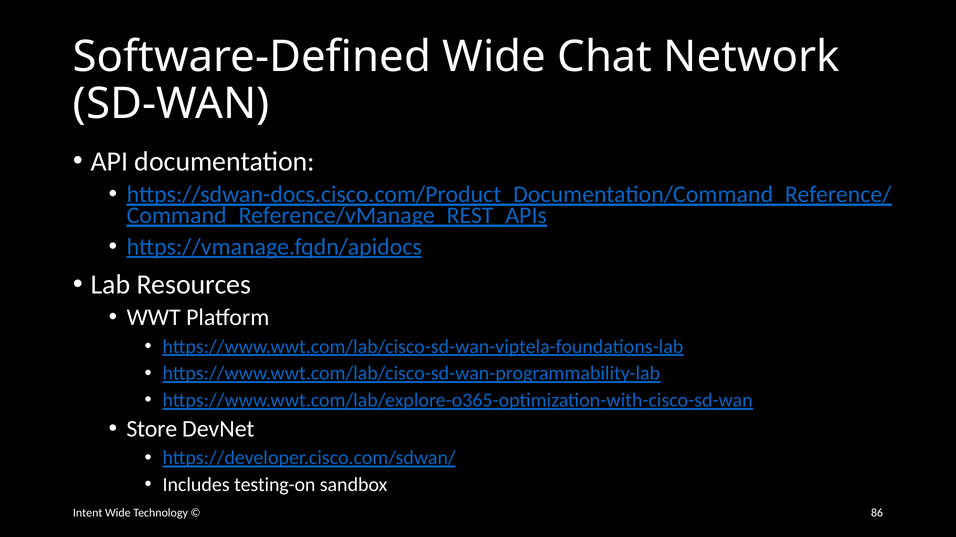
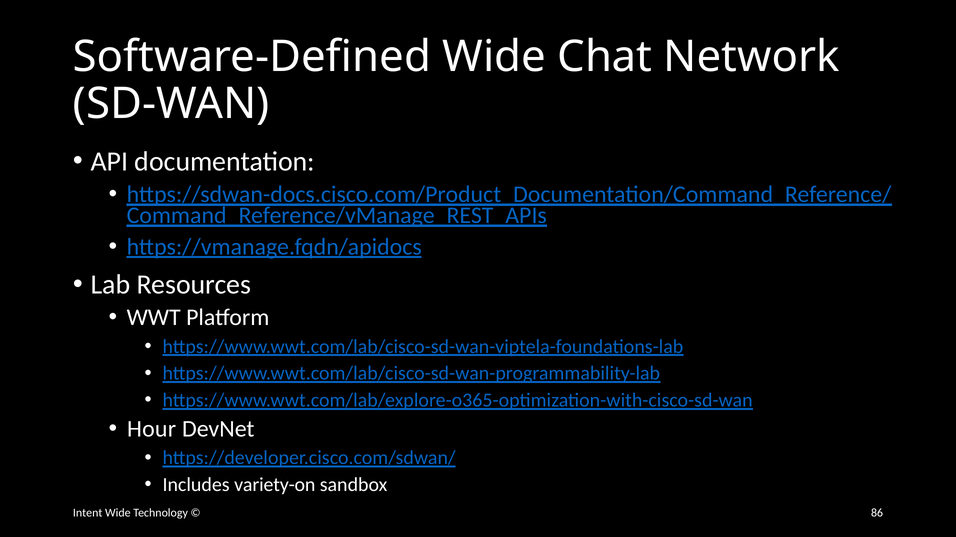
Store: Store -> Hour (152, 430)
testing-on: testing-on -> variety-on (275, 485)
